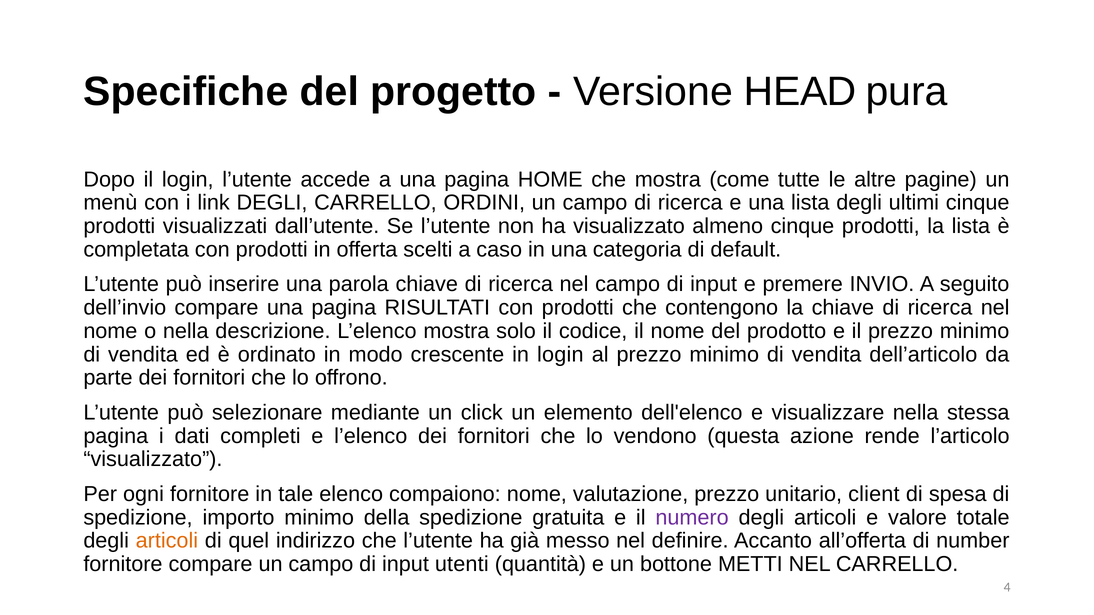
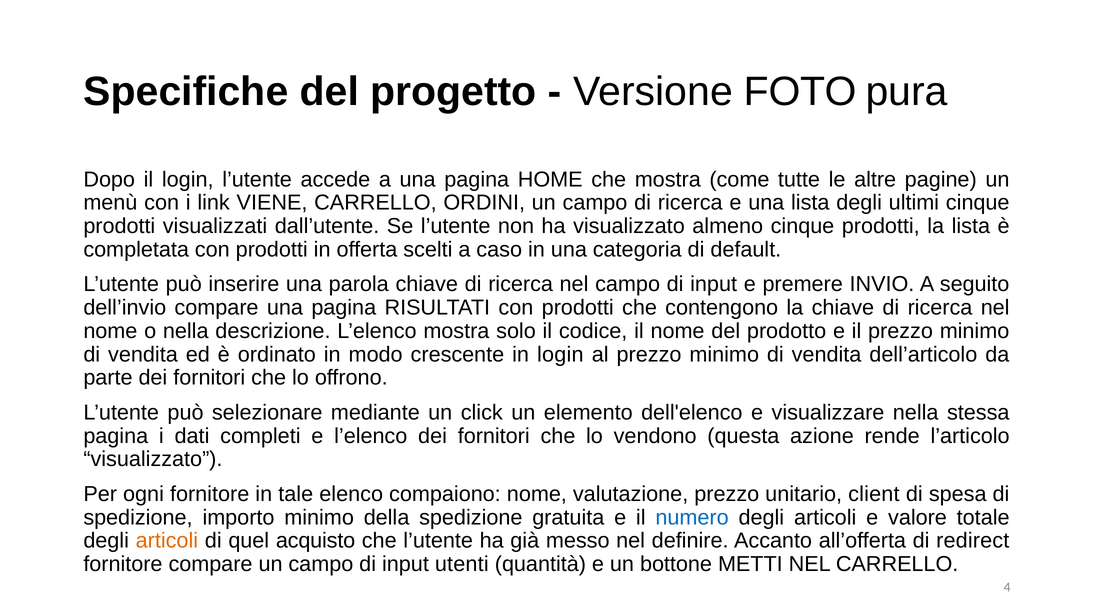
HEAD: HEAD -> FOTO (800, 92)
link DEGLI: DEGLI -> VIENE (272, 203)
numero colour: purple -> blue (692, 518)
indirizzo: indirizzo -> acquisto (316, 541)
number: number -> redirect (973, 541)
